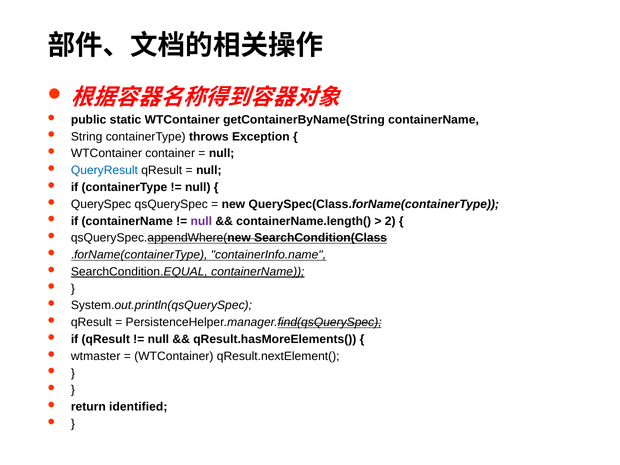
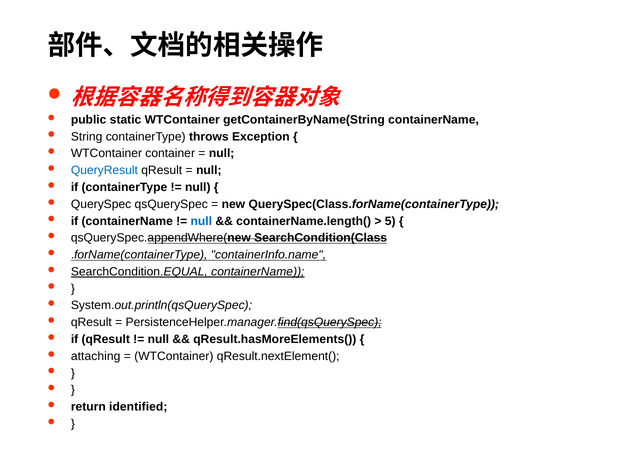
null colour: purple -> blue (201, 221)
2: 2 -> 5 (390, 221)
wtmaster: wtmaster -> attaching (96, 356)
